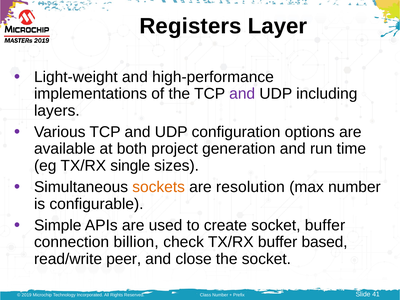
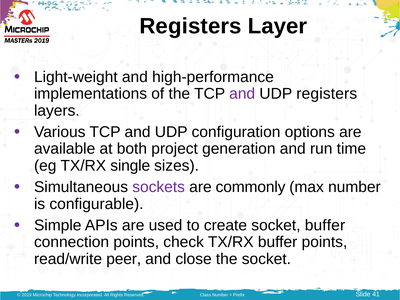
UDP including: including -> registers (327, 94)
sockets colour: orange -> purple (159, 187)
resolution: resolution -> commonly (251, 187)
connection billion: billion -> points (136, 242)
buffer based: based -> points (324, 242)
